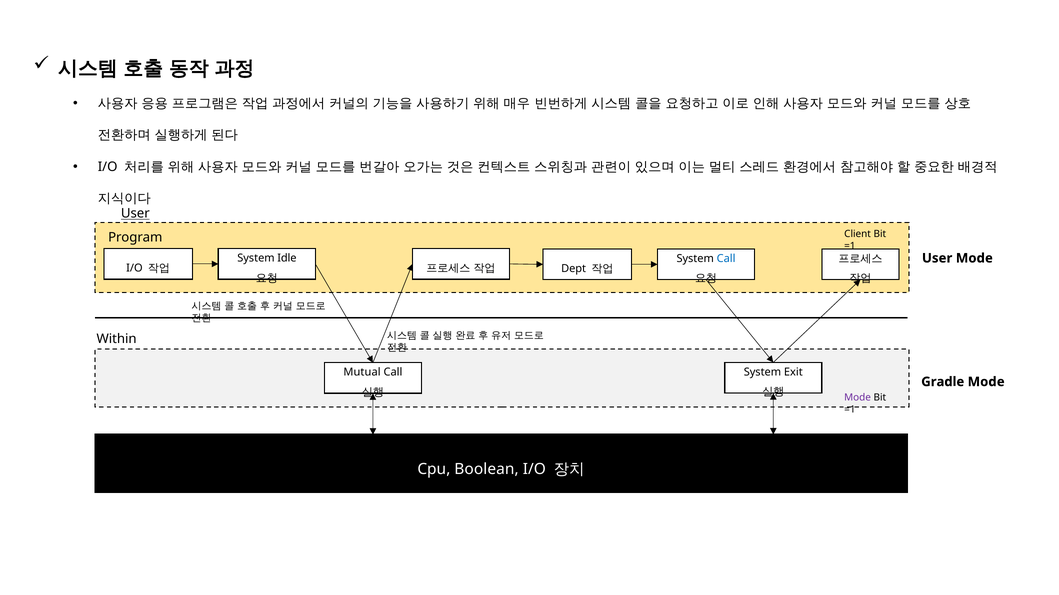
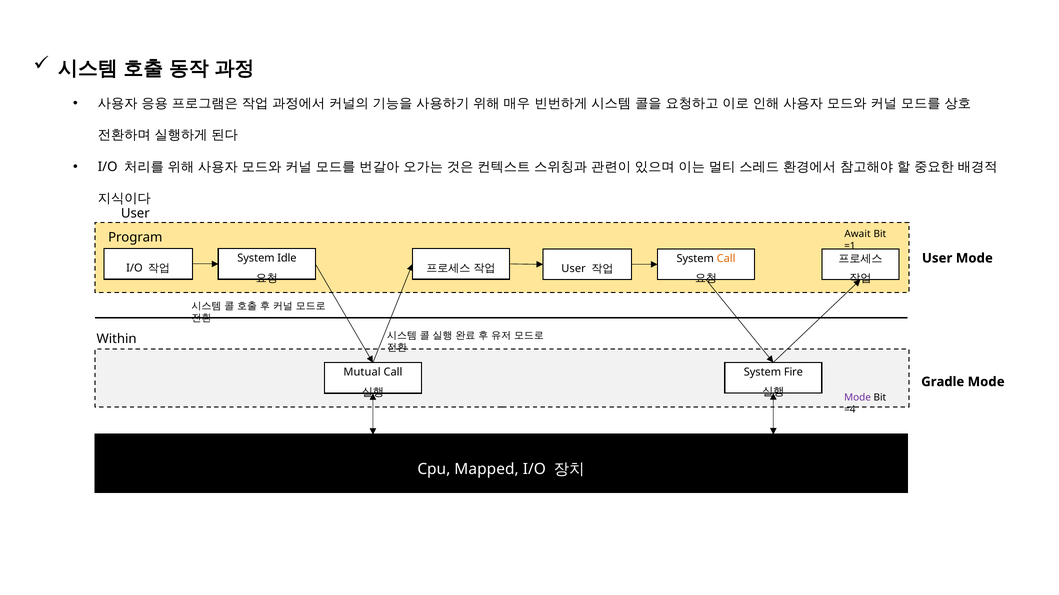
User underline: present -> none (135, 214)
Client: Client -> Await (858, 234)
Call colour: blue -> orange (726, 259)
Dept: Dept -> User (574, 269)
Exit: Exit -> Fire (793, 372)
=1: =1 -> =4 (850, 410)
Boolean: Boolean -> Mapped (487, 470)
